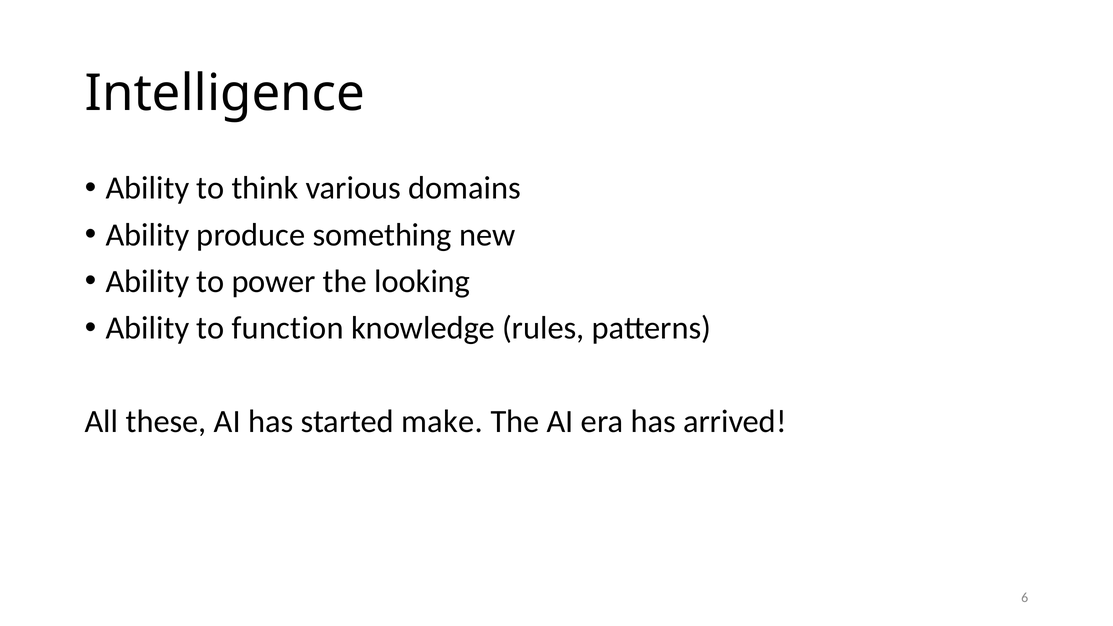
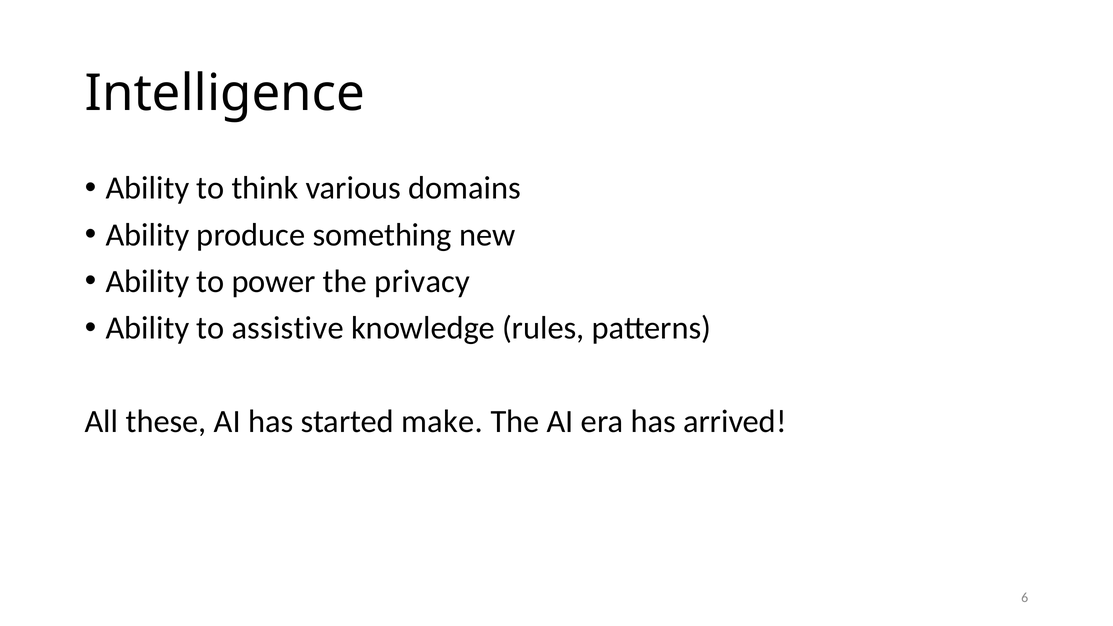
looking: looking -> privacy (422, 282)
function: function -> assistive (288, 328)
